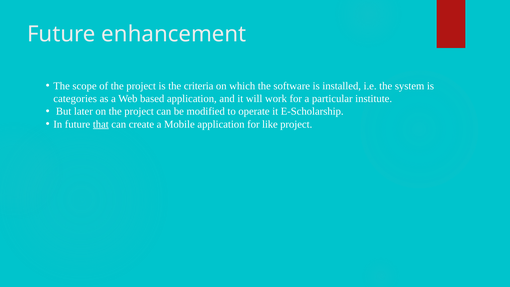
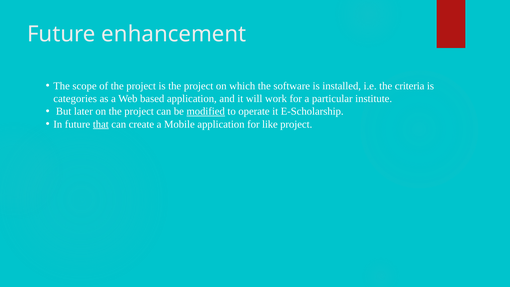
is the criteria: criteria -> project (199, 86)
system: system -> criteria (410, 86)
modified underline: none -> present (206, 111)
